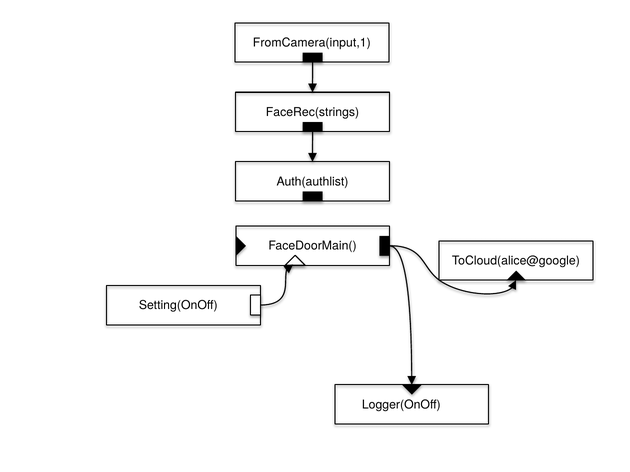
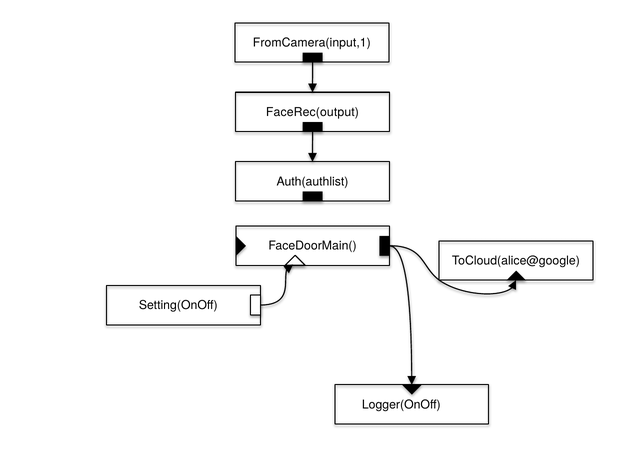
FaceRec(strings: FaceRec(strings -> FaceRec(output (312, 112)
